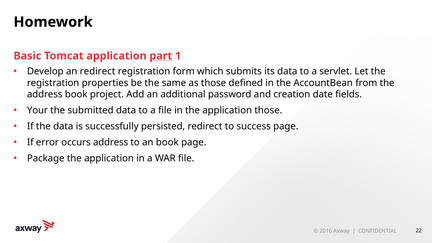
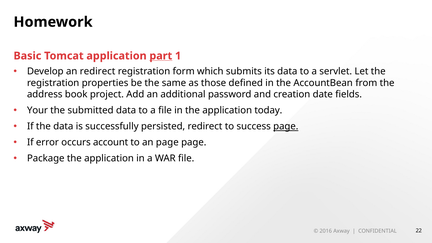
application those: those -> today (268, 110)
page underline: none -> present (286, 126)
occurs address: address -> account (111, 142)
an book: book -> page (167, 142)
